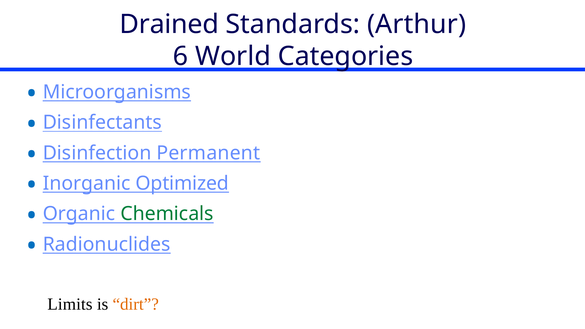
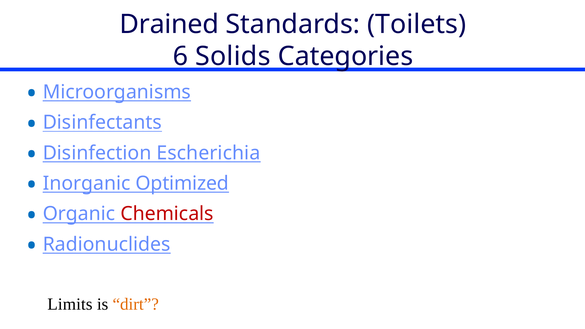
Arthur: Arthur -> Toilets (417, 24)
World: World -> Solids (233, 56)
Permanent: Permanent -> Escherichia (208, 153)
Chemicals colour: green -> red (167, 214)
